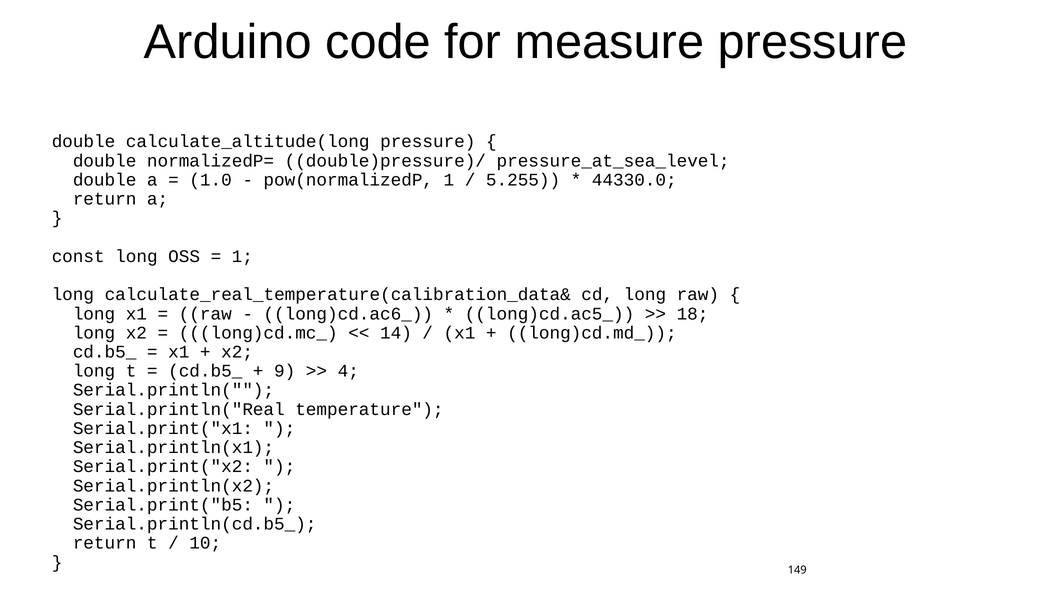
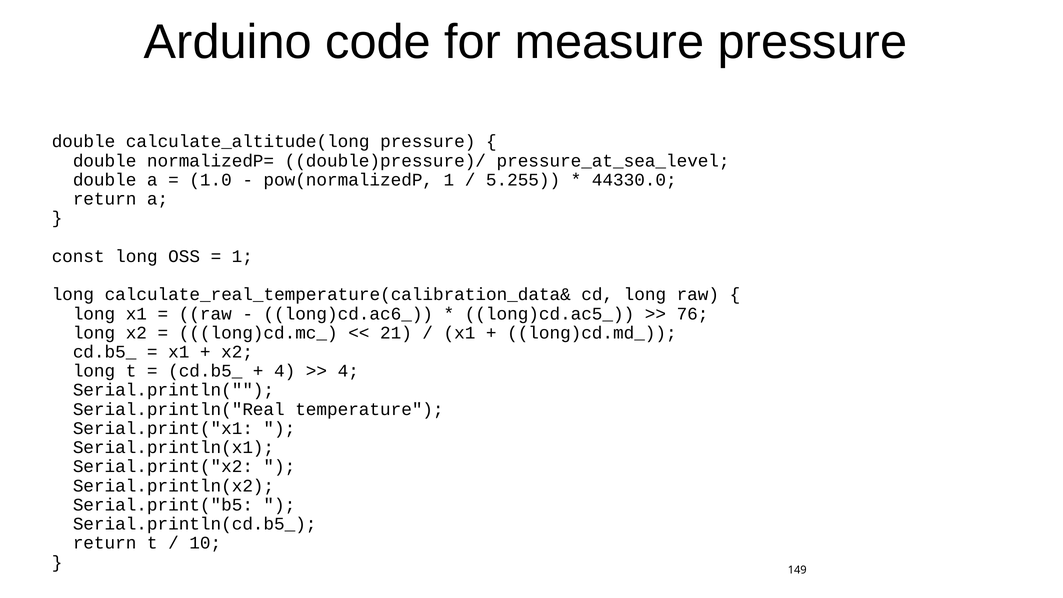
18: 18 -> 76 (693, 314)
14: 14 -> 21 (396, 333)
9: 9 -> 4 (285, 371)
